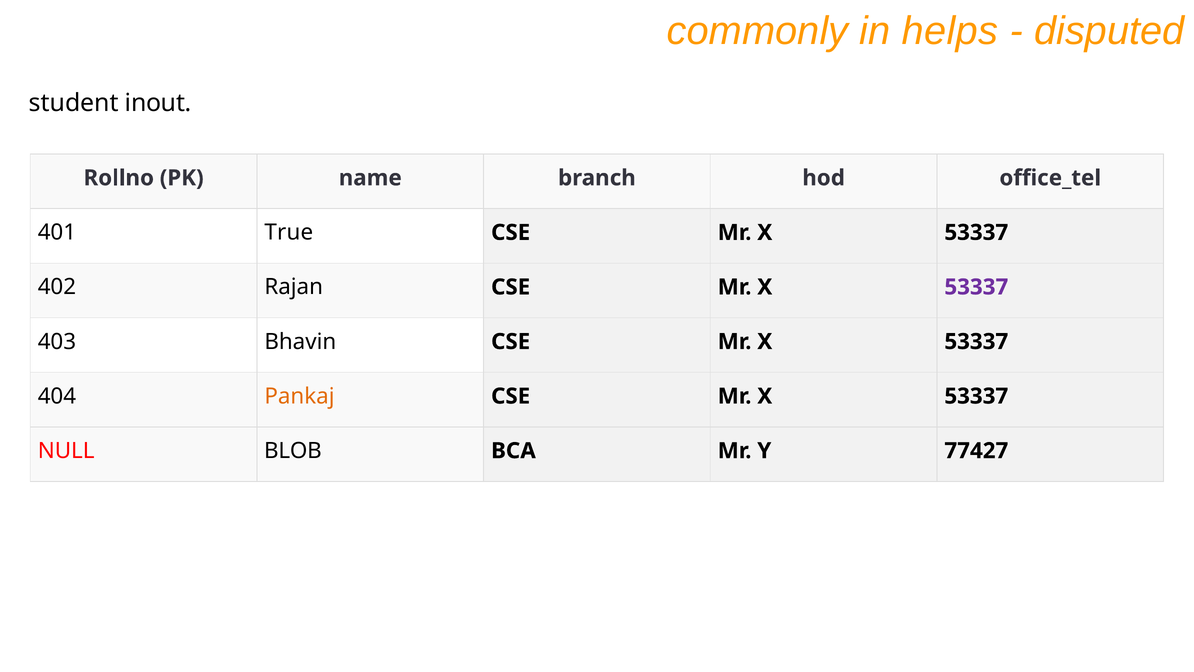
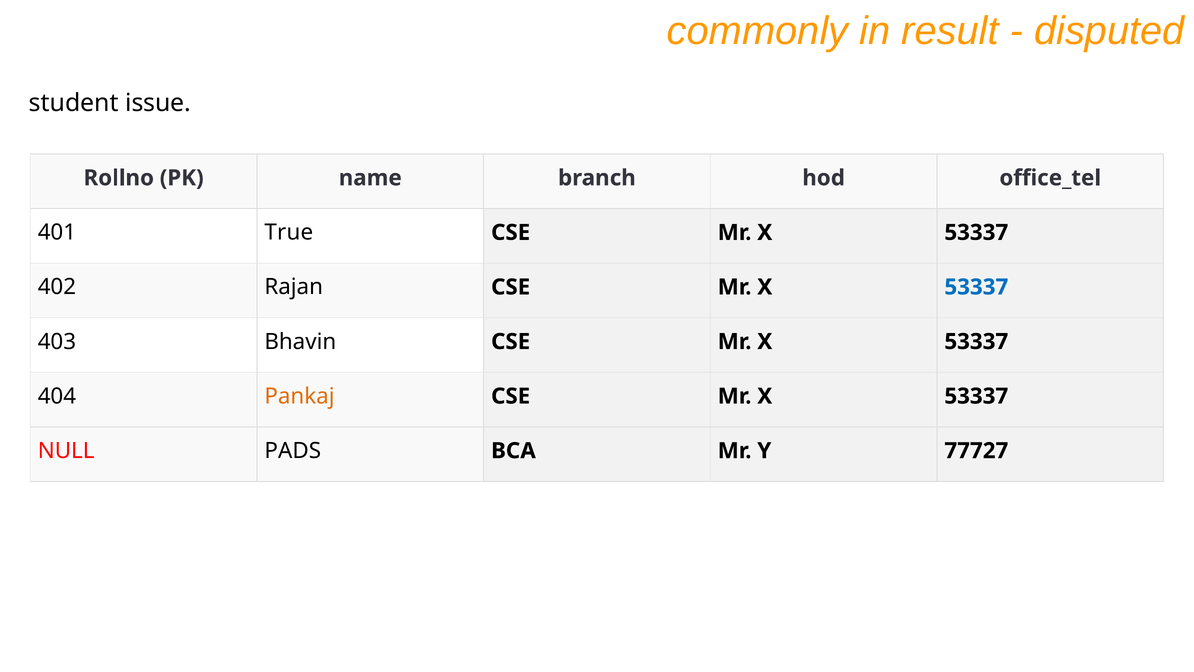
helps: helps -> result (950, 31)
inout: inout -> issue (158, 103)
53337 colour: purple -> blue (976, 287)
BLOB: BLOB -> PADS (293, 451)
77427: 77427 -> 77727 (976, 451)
